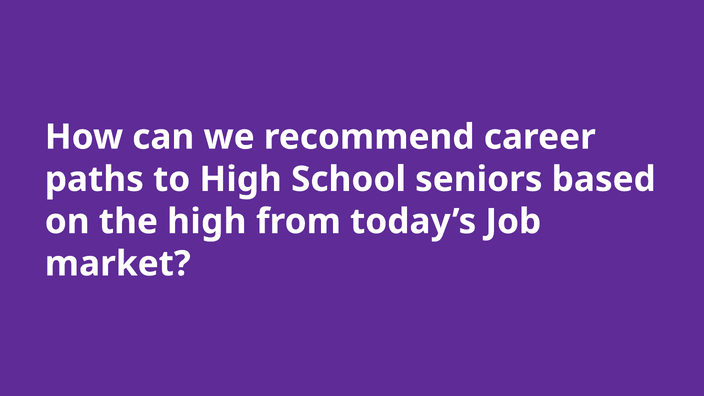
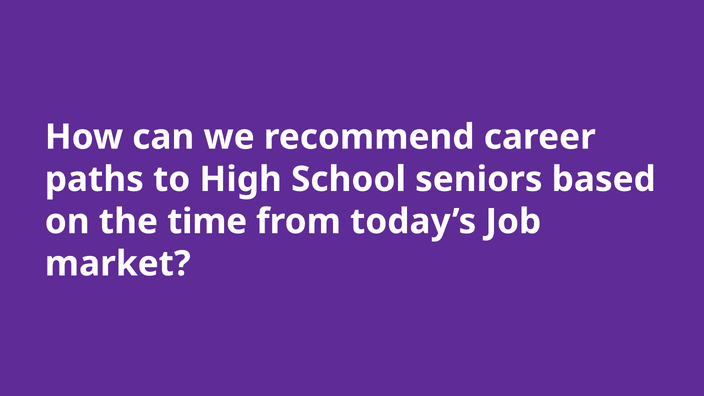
the high: high -> time (207, 222)
